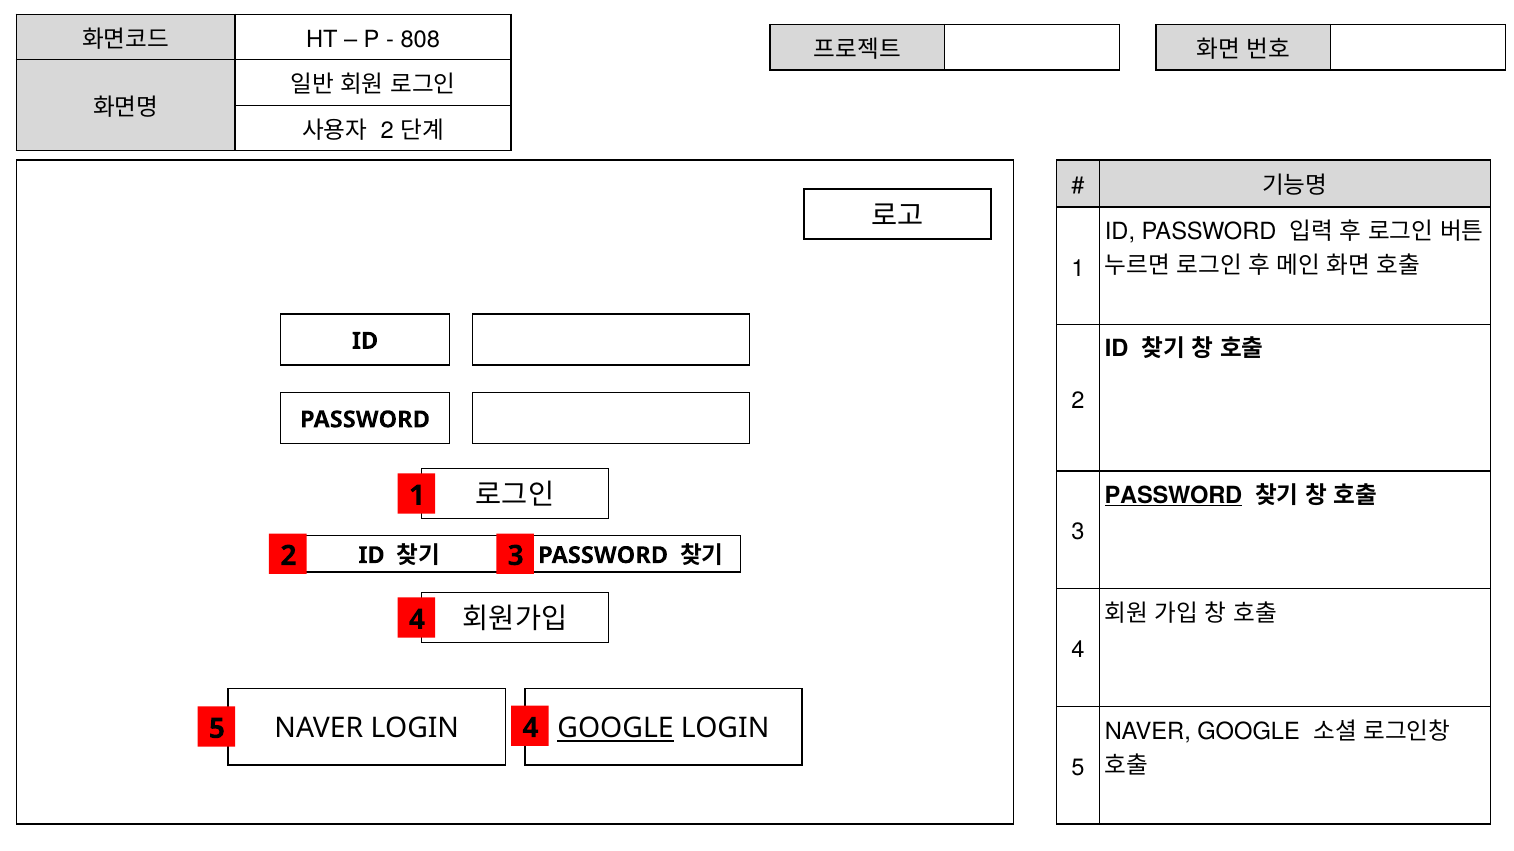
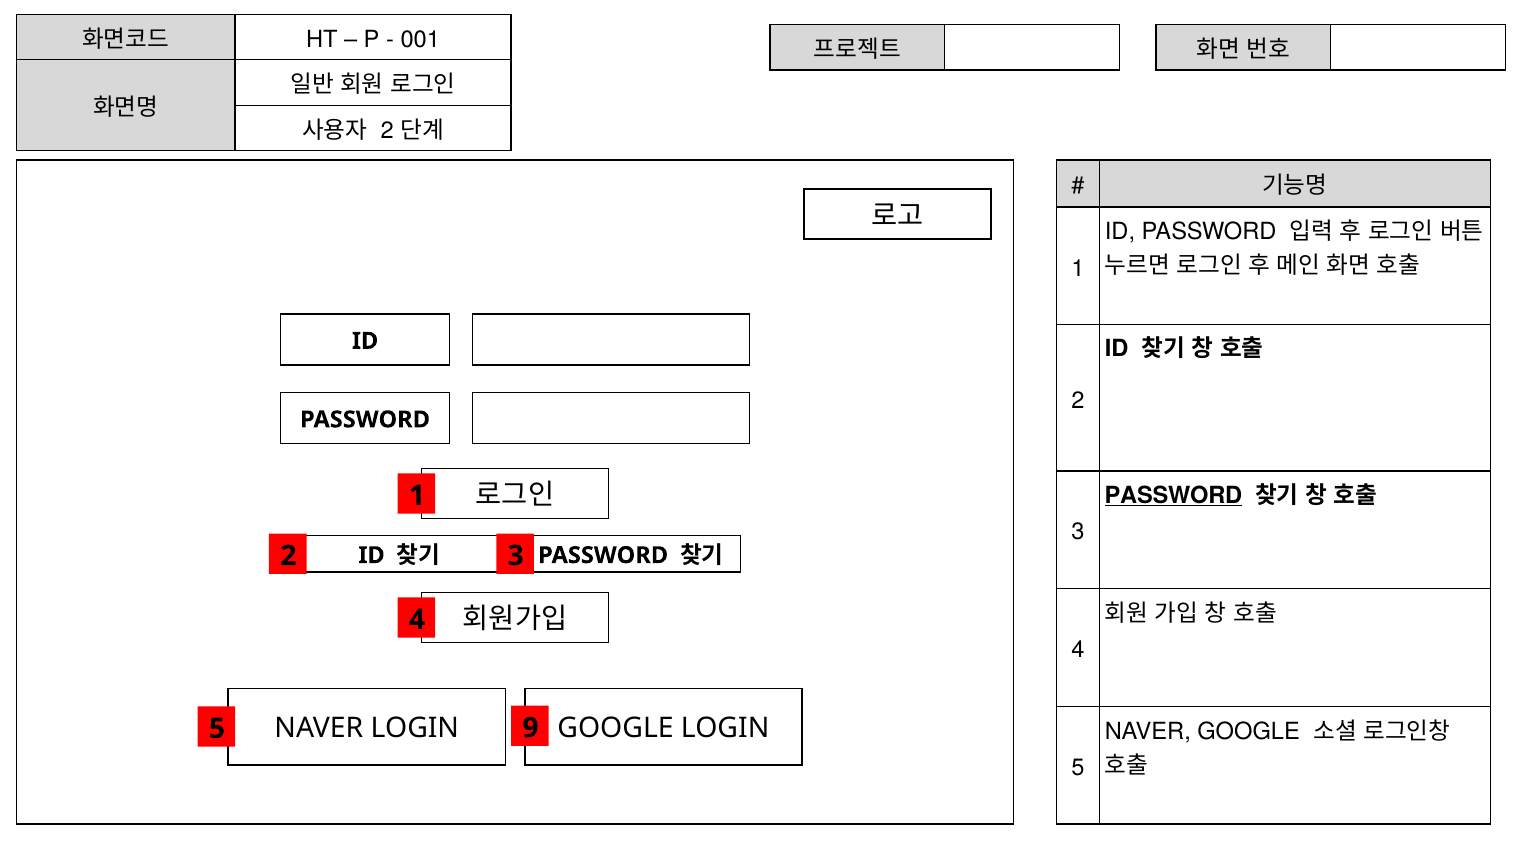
808: 808 -> 001 (420, 40)
GOOGLE underline: present -> none (616, 729)
5 4: 4 -> 9 (530, 728)
